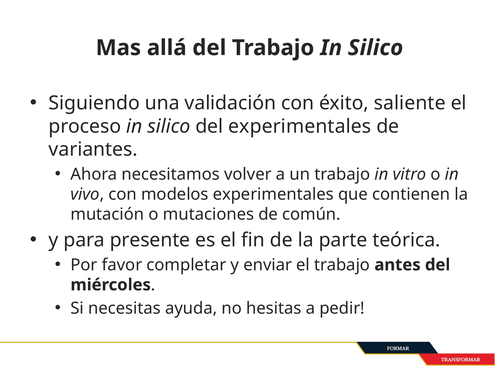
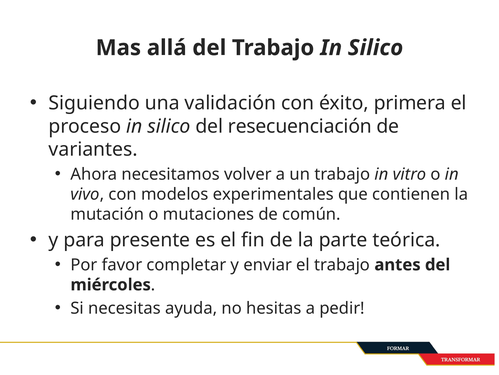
saliente: saliente -> primera (410, 103)
del experimentales: experimentales -> resecuenciación (300, 126)
